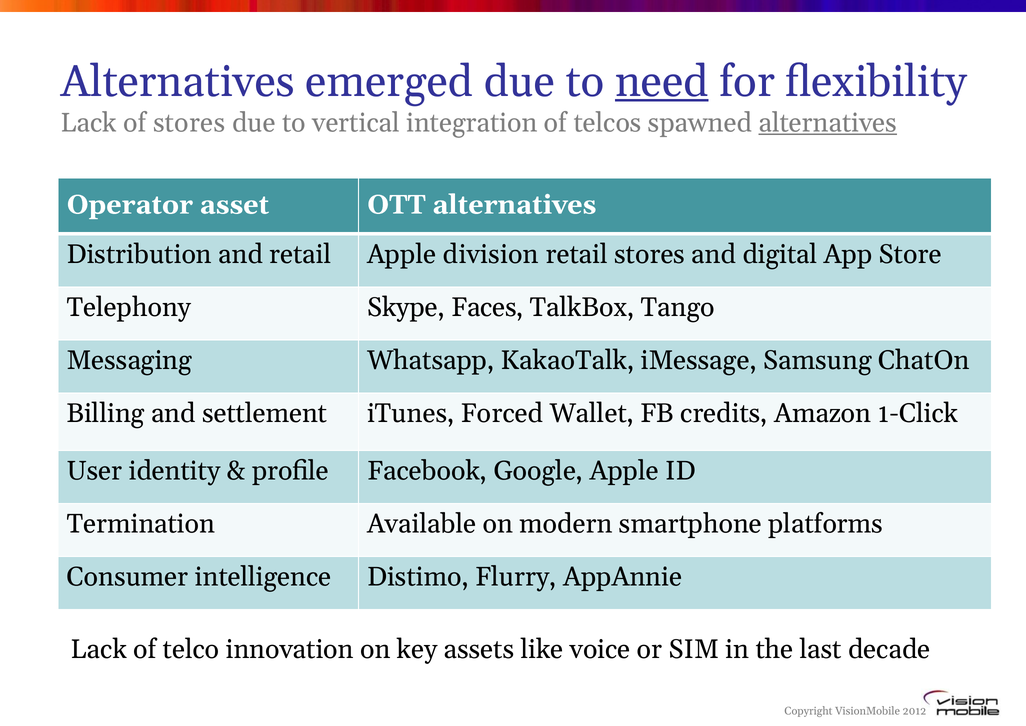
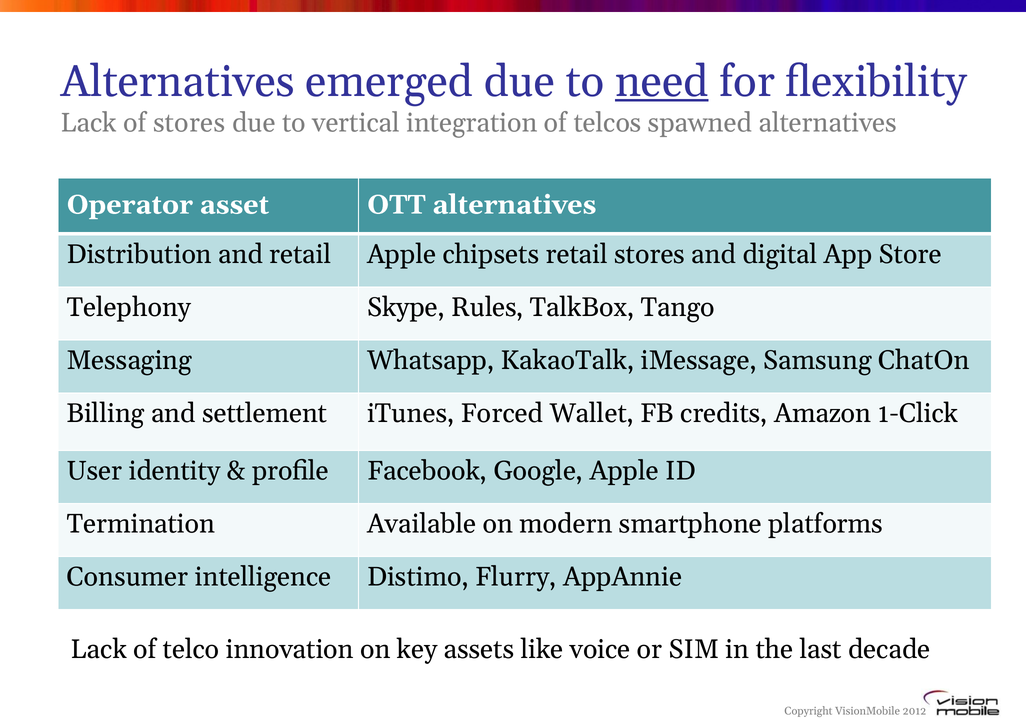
alternatives underline: present -> none (828, 123)
division: division -> chipsets (491, 254)
Faces: Faces -> Rules (488, 307)
